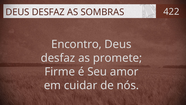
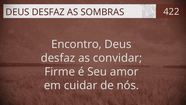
promete: promete -> convidar (118, 58)
